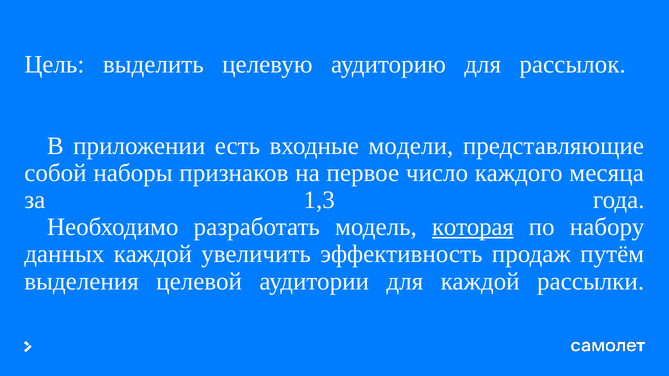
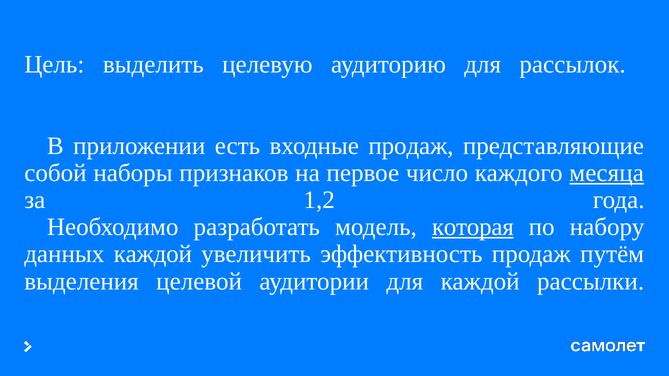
входные модели: модели -> продаж (411, 146)
месяца underline: none -> present (607, 173)
1,3: 1,3 -> 1,2 (319, 200)
